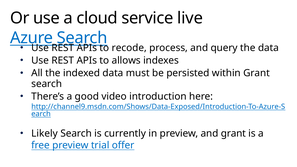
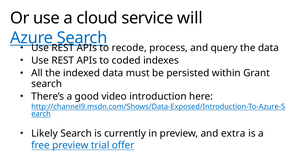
live: live -> will (190, 18)
allows: allows -> coded (126, 60)
and grant: grant -> extra (233, 134)
